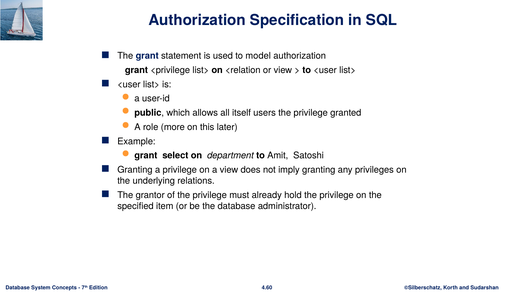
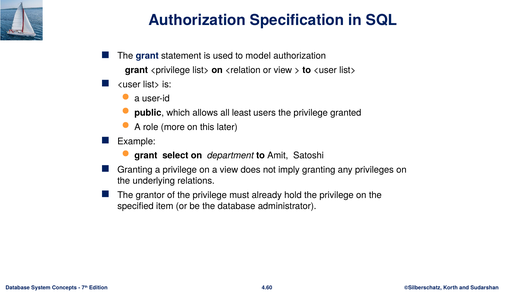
itself: itself -> least (242, 113)
